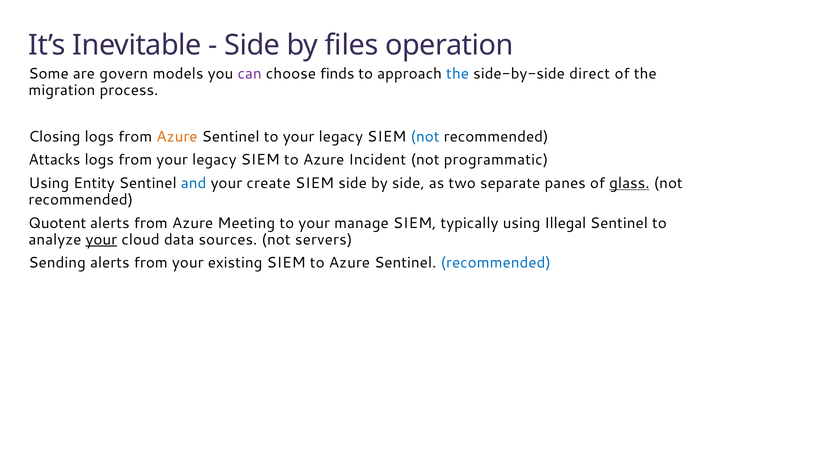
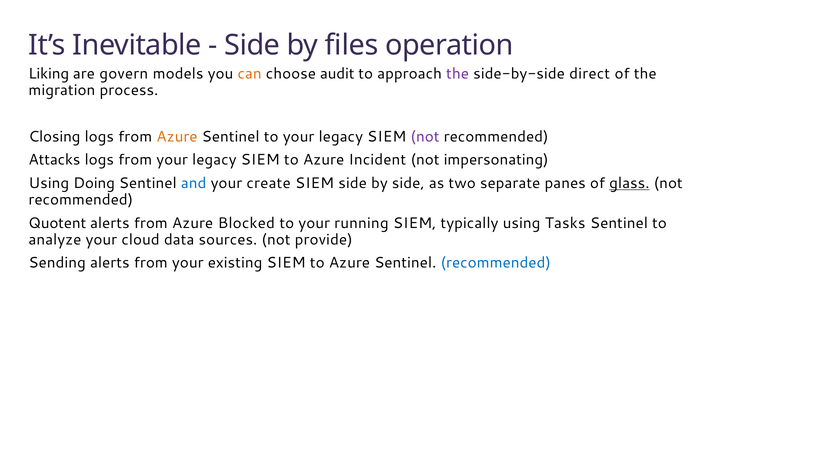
Some: Some -> Liking (49, 74)
can colour: purple -> orange (250, 74)
finds: finds -> audit (337, 74)
the colour: blue -> purple (458, 74)
not colour: blue -> purple (425, 137)
programmatic: programmatic -> impersonating (496, 160)
Entity: Entity -> Doing (94, 183)
Meeting: Meeting -> Blocked (246, 223)
manage: manage -> running (361, 223)
Illegal: Illegal -> Tasks (565, 223)
your underline: present -> none (101, 239)
servers: servers -> provide (324, 239)
